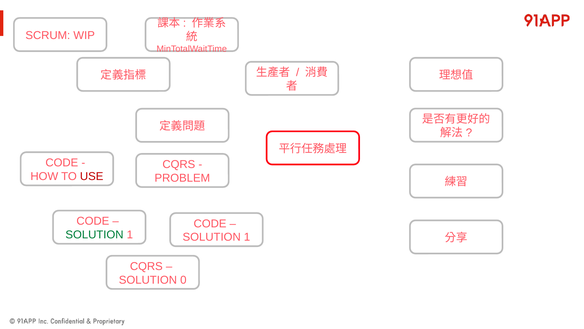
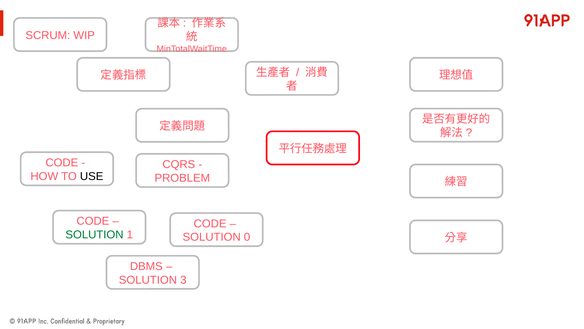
USE colour: red -> black (92, 176)
1: 1 -> 0 (247, 237)
CQRS: CQRS -> DBMS (146, 266)
0: 0 -> 3 (183, 280)
